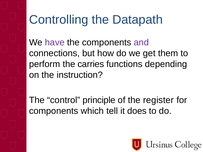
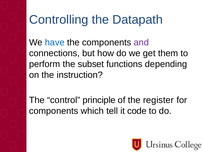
have colour: purple -> blue (55, 43)
carries: carries -> subset (91, 64)
does: does -> code (137, 111)
